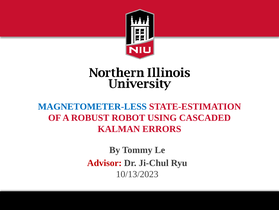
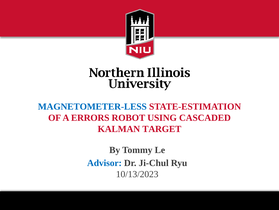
ROBUST: ROBUST -> ERRORS (90, 117)
ERRORS: ERRORS -> TARGET (162, 129)
Advisor colour: red -> blue (104, 162)
